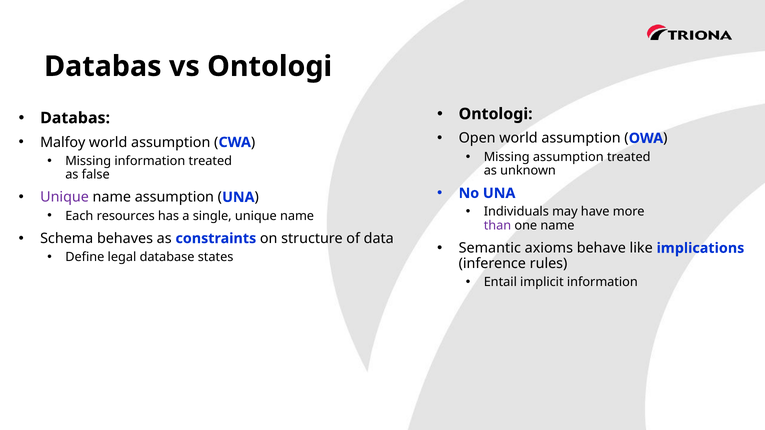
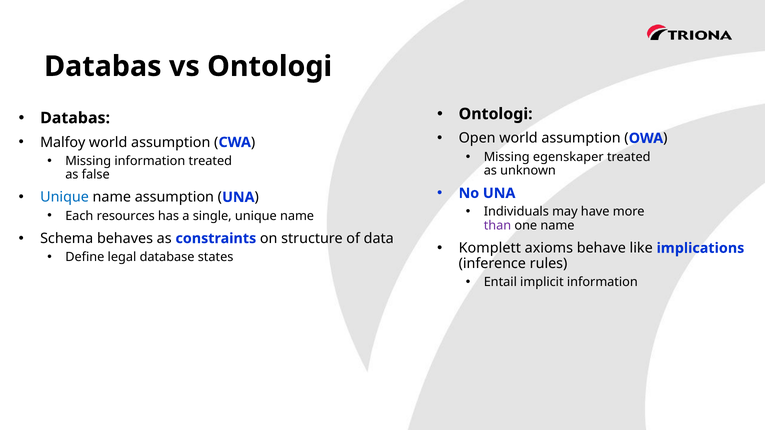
Missing assumption: assumption -> egenskaper (568, 157)
Unique colour: purple -> blue (65, 197)
Semantic: Semantic -> Komplett (490, 248)
